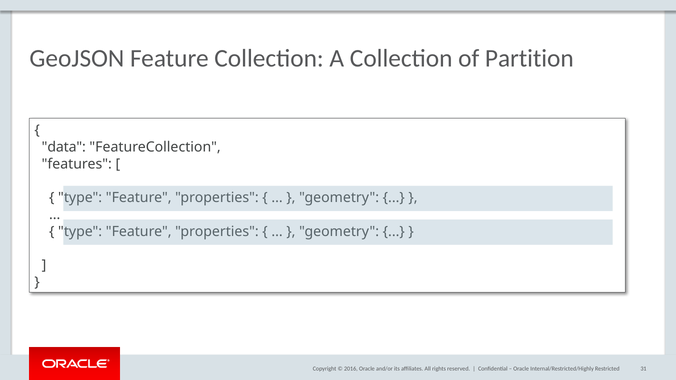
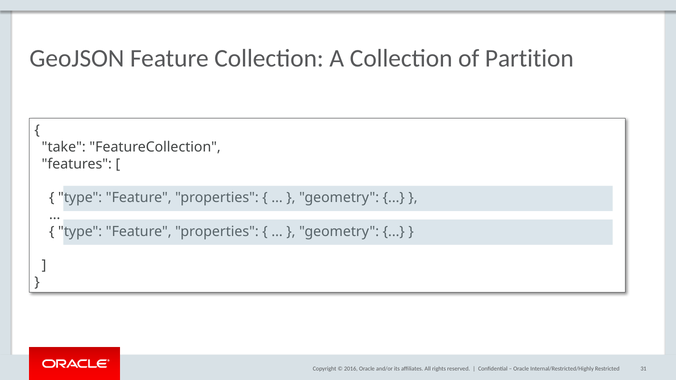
data: data -> take (64, 147)
